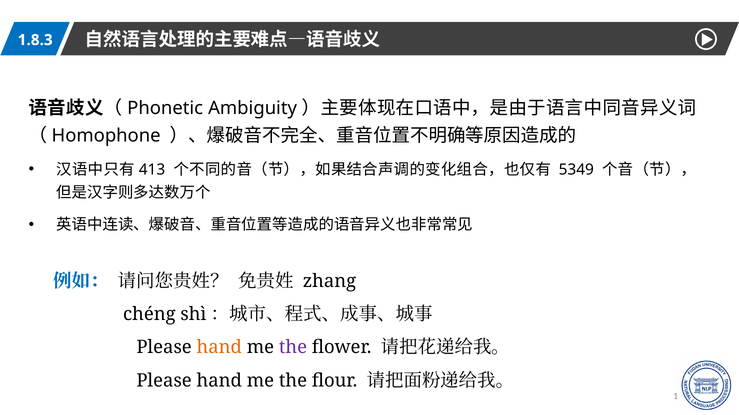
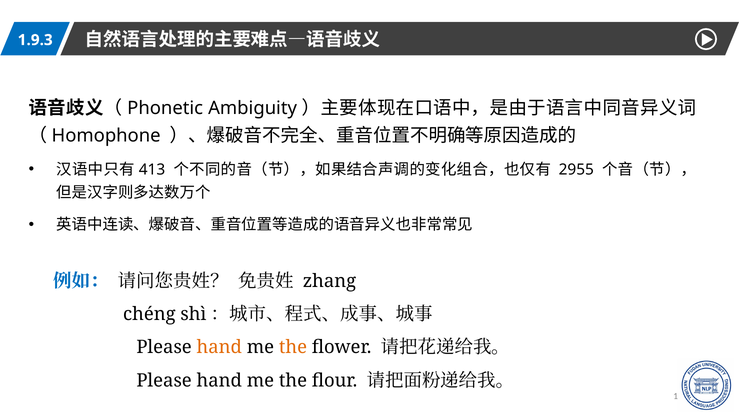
1.8.3: 1.8.3 -> 1.9.3 (35, 40)
5349: 5349 -> 2955 (576, 170)
the colour: purple -> orange (293, 348)
